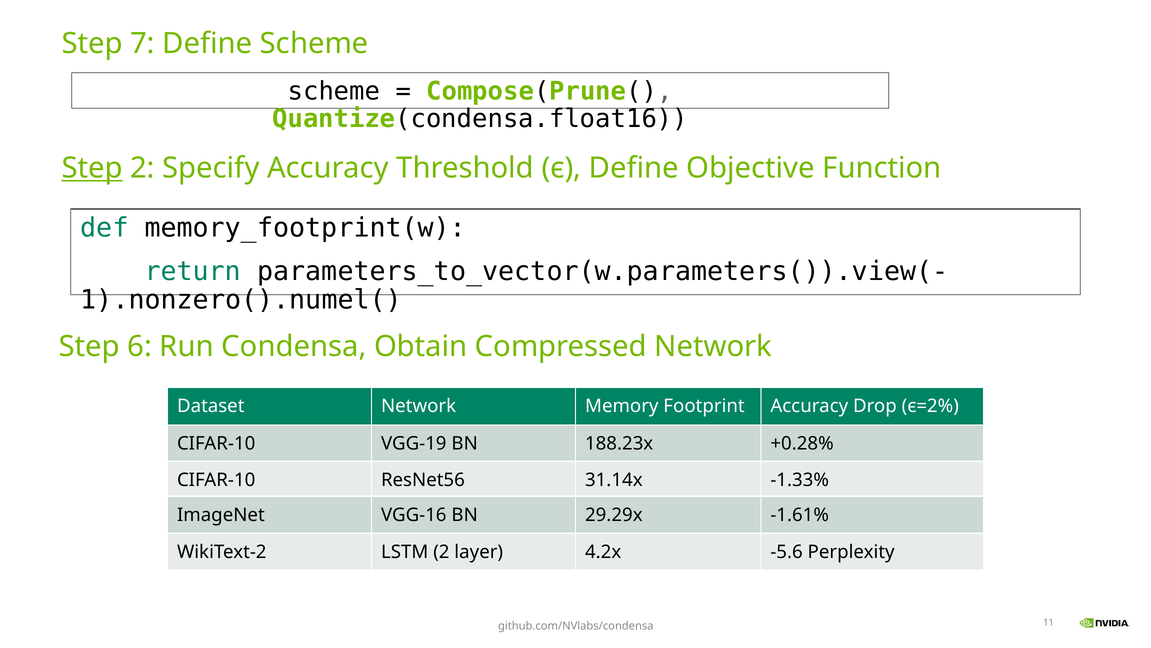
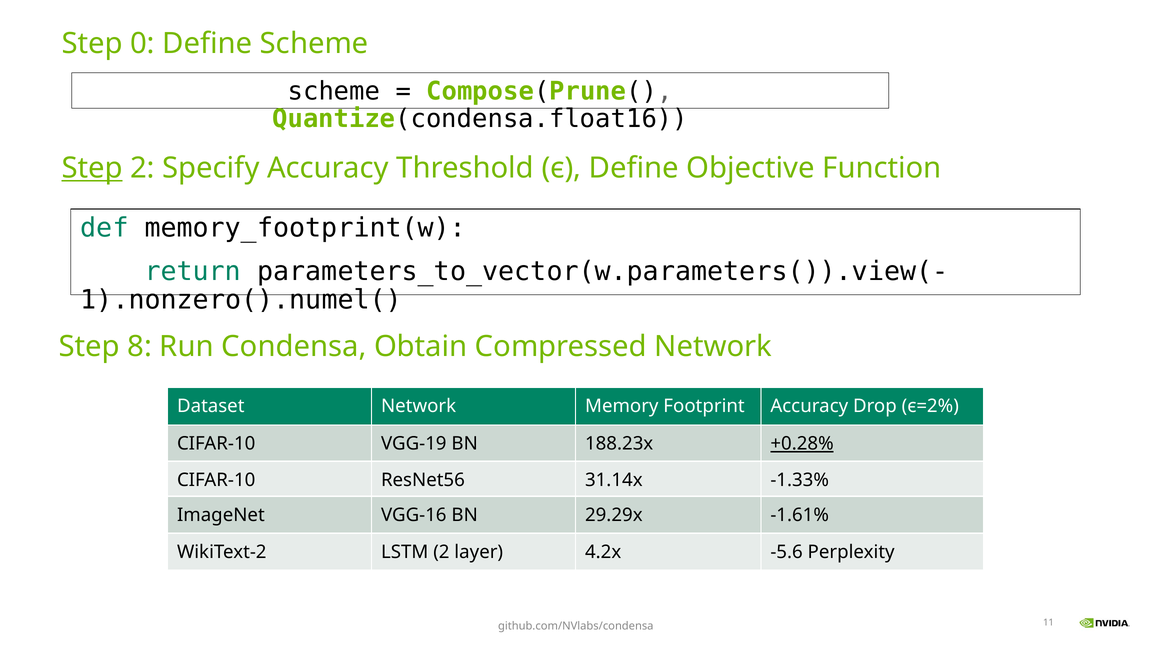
7: 7 -> 0 (143, 44)
6: 6 -> 8 (140, 346)
+0.28% underline: none -> present (802, 443)
